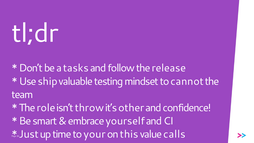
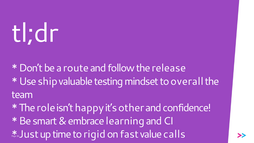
tasks: tasks -> route (76, 68)
cannot: cannot -> overall (187, 81)
throw: throw -> happy (89, 108)
yourself: yourself -> learning (125, 121)
your: your -> rigid (95, 134)
this: this -> fast (129, 134)
